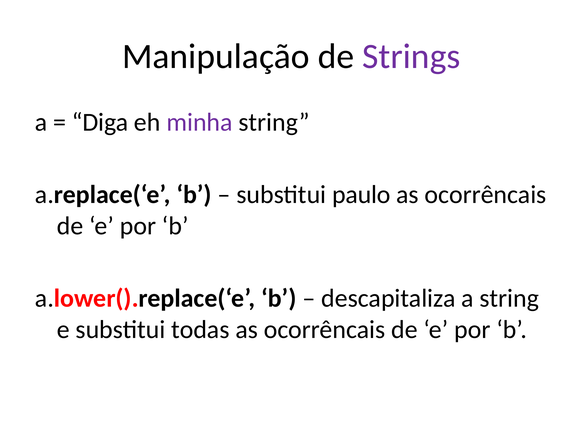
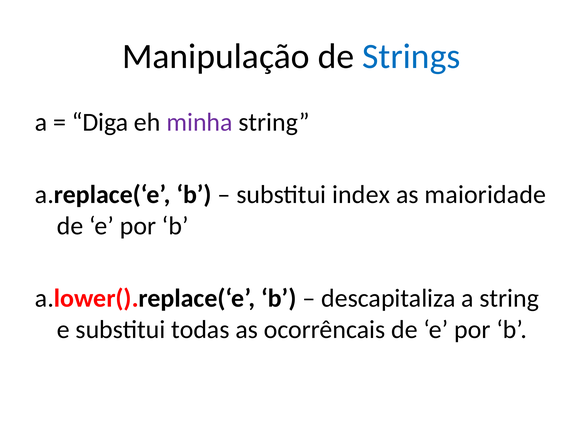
Strings colour: purple -> blue (411, 56)
paulo: paulo -> index (361, 195)
ocorrêncais: ocorrêncais -> maioridade (485, 195)
